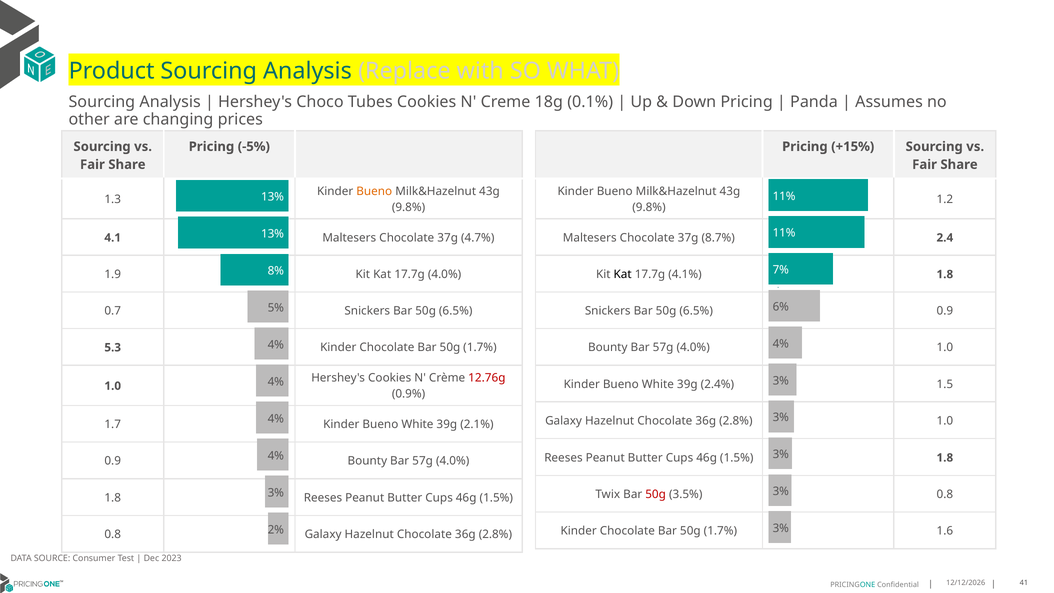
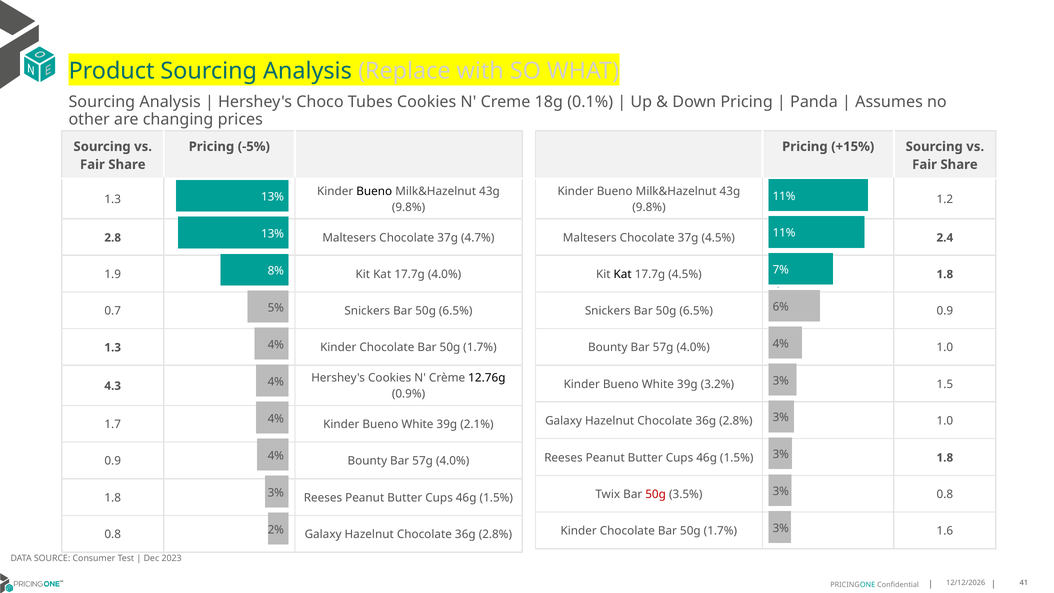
Bueno colour: orange -> black (374, 191)
37g 8.7%: 8.7% -> 4.5% (718, 238)
4.1: 4.1 -> 2.8 (113, 238)
17.7g 4.1%: 4.1% -> 4.5% (685, 274)
5.3: 5.3 -> 1.3 (113, 347)
12.76g colour: red -> black (487, 378)
2.4%: 2.4% -> 3.2% (717, 384)
1.0: 1.0 -> 4.3 (113, 386)
